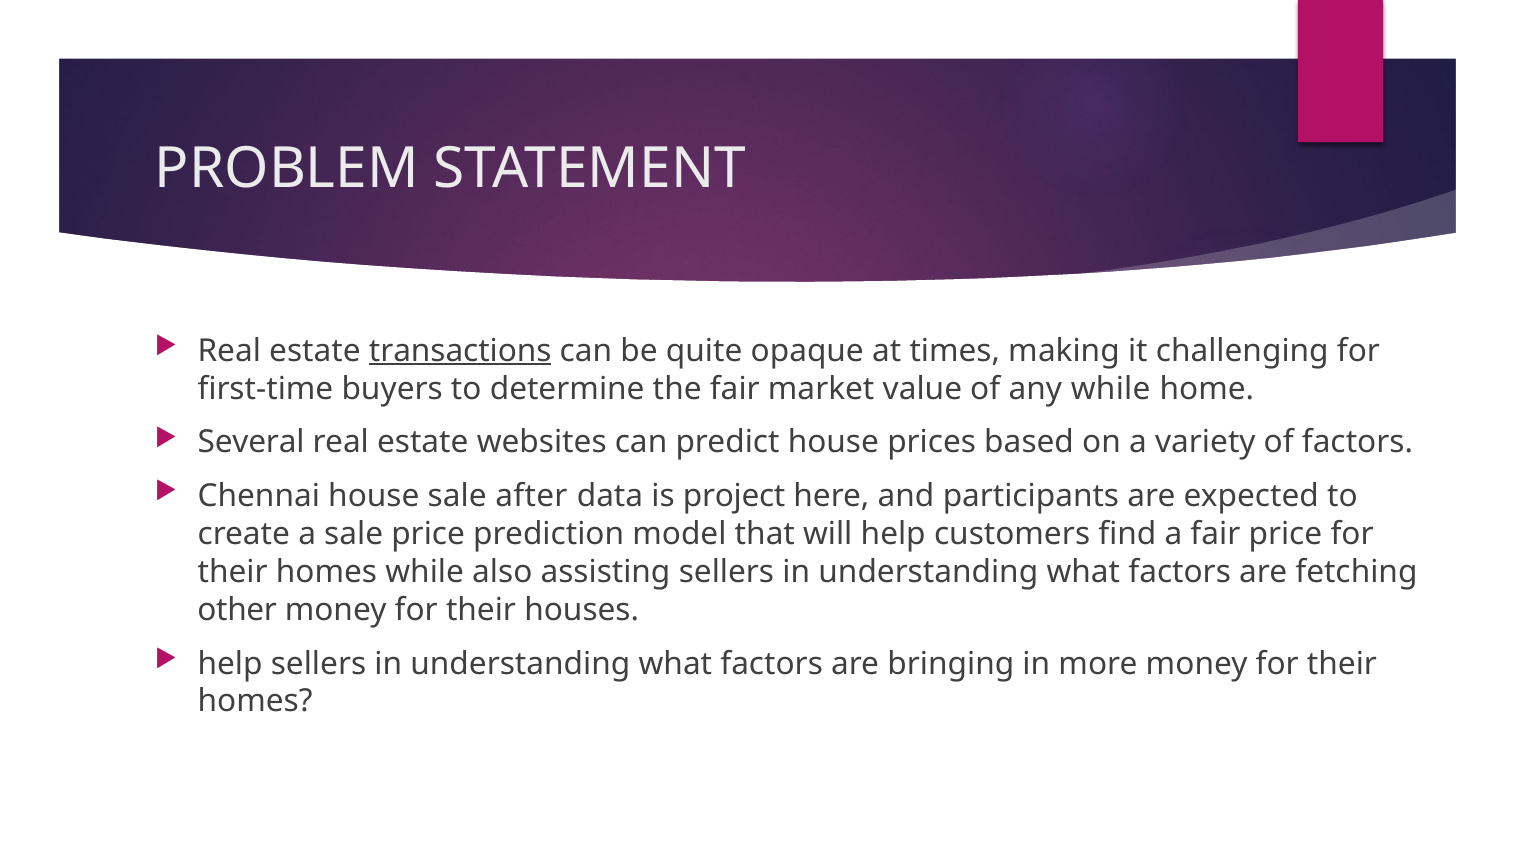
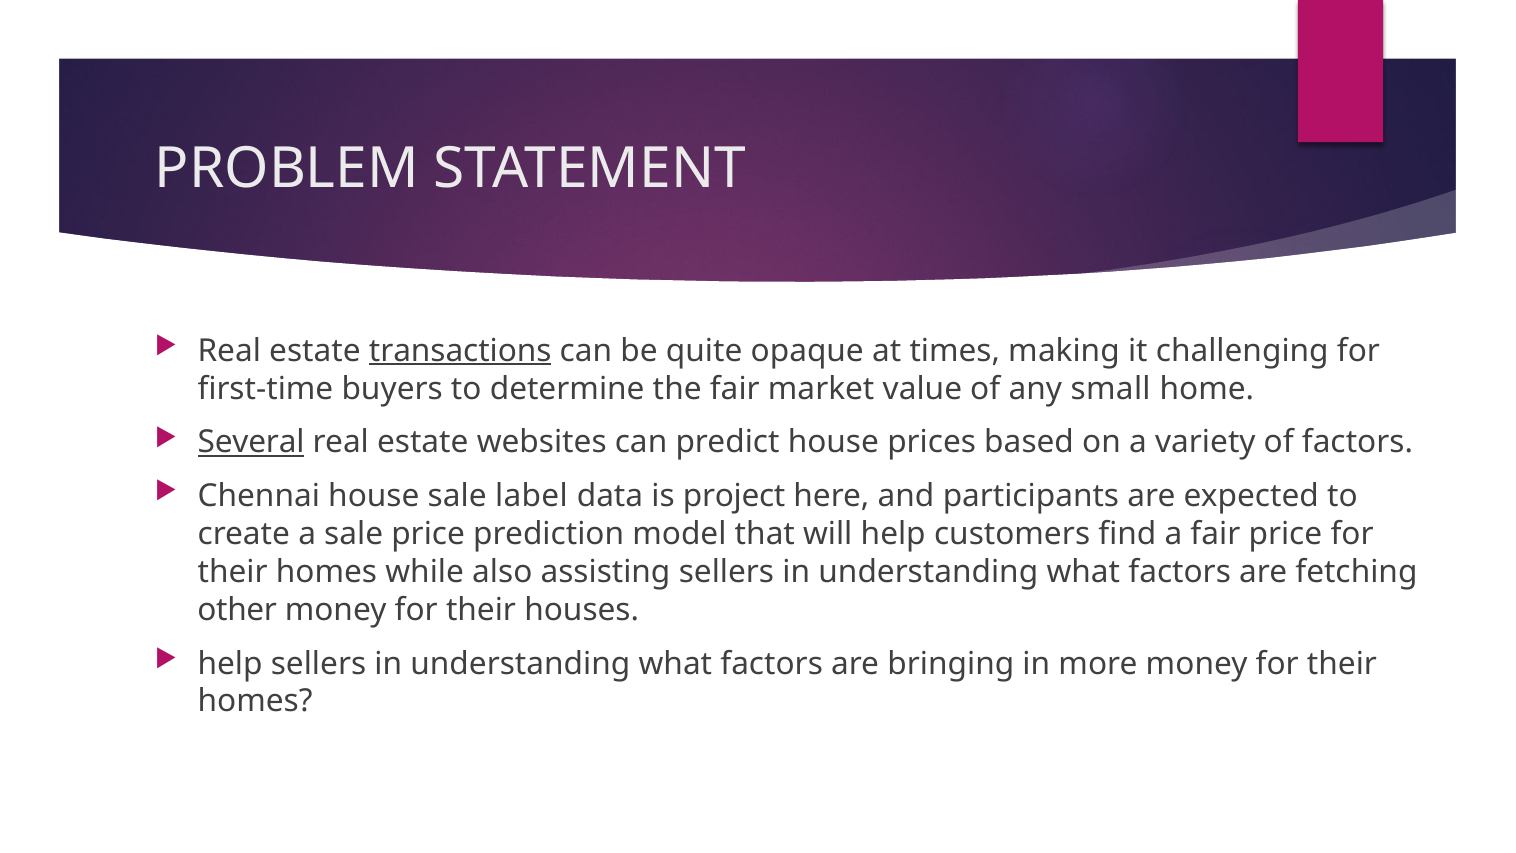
any while: while -> small (1111, 389)
Several underline: none -> present (251, 442)
after: after -> label (531, 496)
